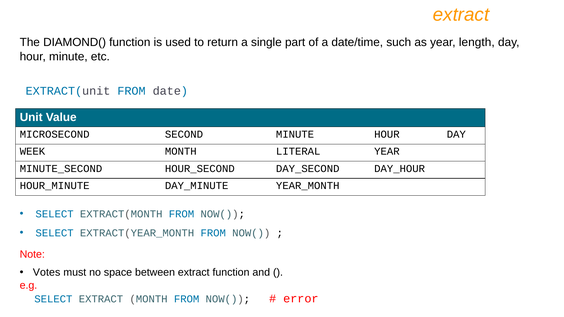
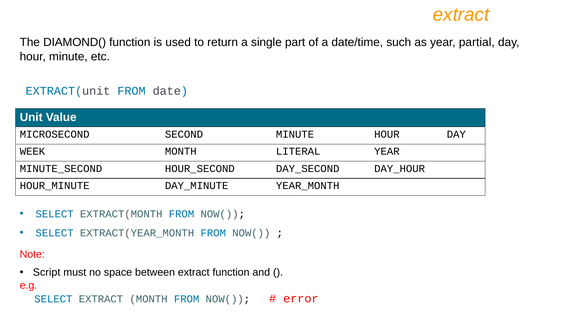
length: length -> partial (477, 42)
Votes: Votes -> Script (47, 273)
